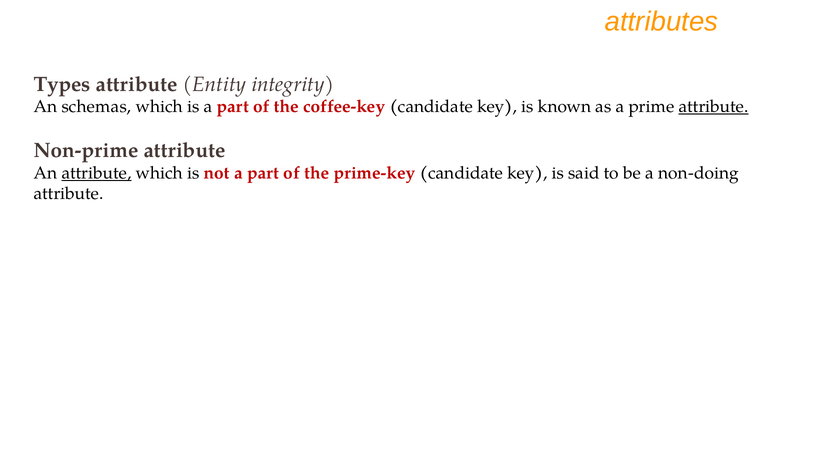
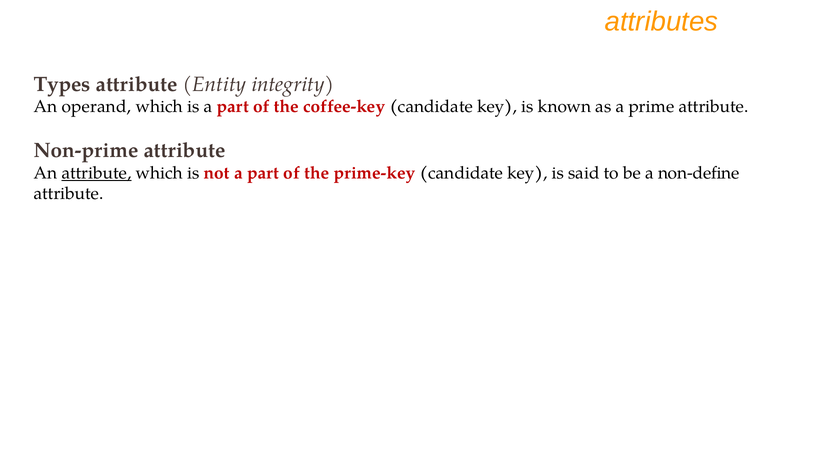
schemas: schemas -> operand (96, 107)
attribute underline: present -> none (714, 107)
non-doing: non-doing -> non-define (699, 173)
